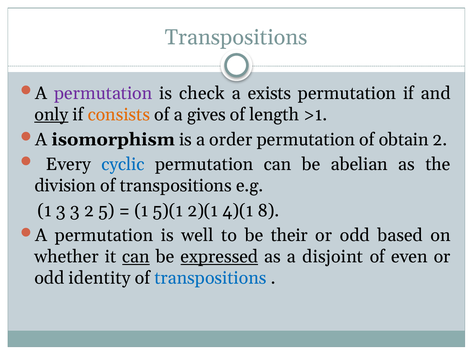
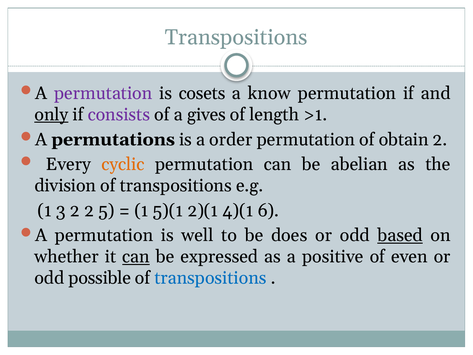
check: check -> cosets (202, 93)
exists: exists -> know (269, 93)
consists colour: orange -> purple (119, 115)
isomorphism: isomorphism -> permutations (113, 139)
cyclic colour: blue -> orange (123, 164)
3 3: 3 -> 2 (75, 210)
8: 8 -> 6 (268, 210)
their: their -> does (289, 235)
based underline: none -> present (400, 235)
expressed underline: present -> none (219, 257)
disjoint: disjoint -> positive (333, 257)
identity: identity -> possible (100, 278)
